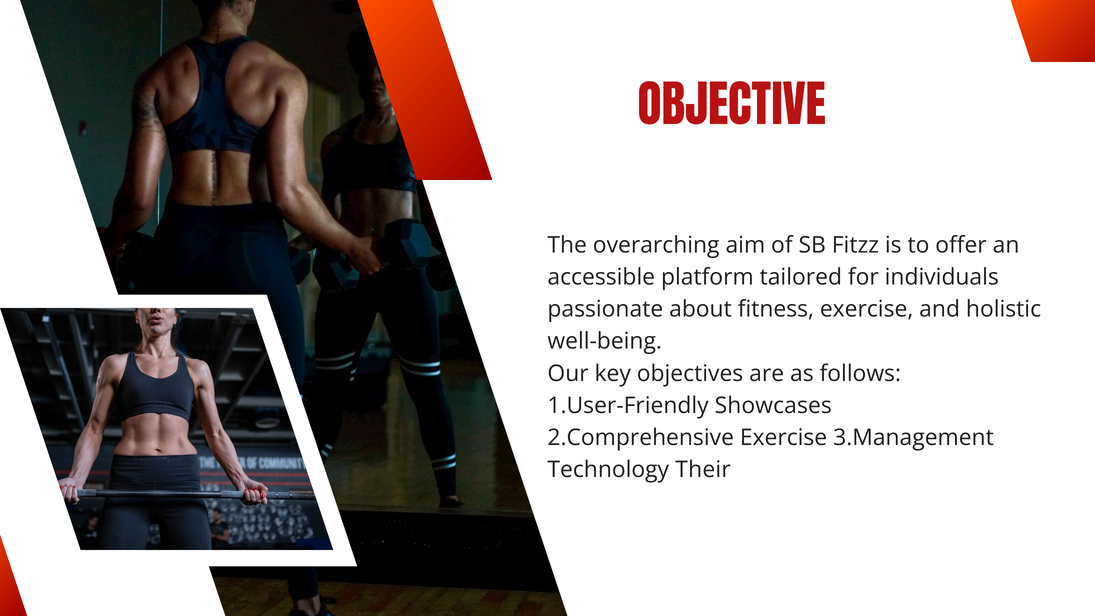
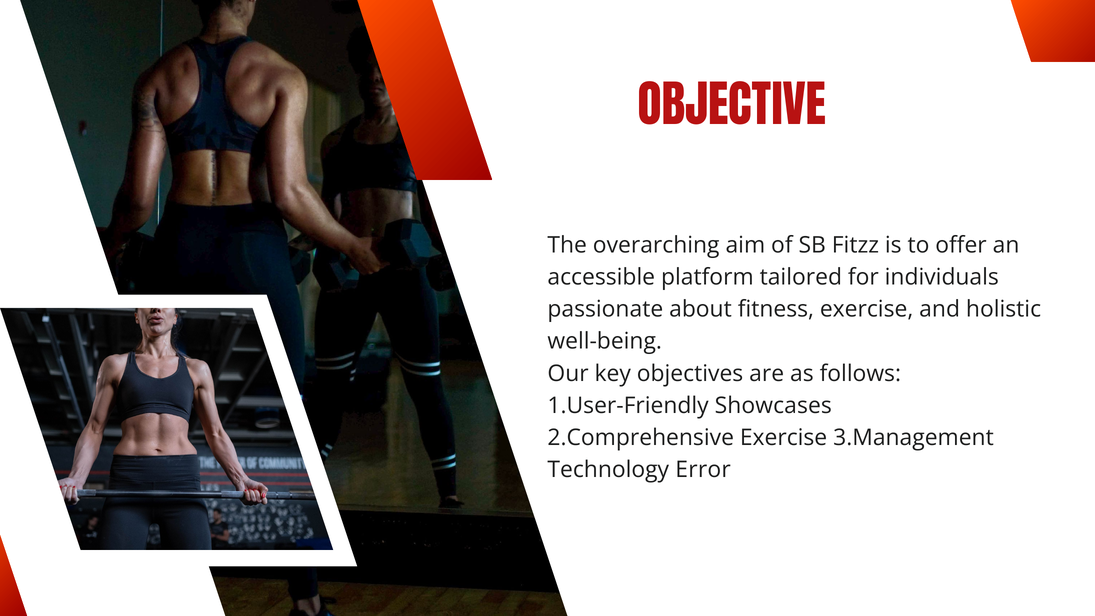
Their: Their -> Error (703, 470)
